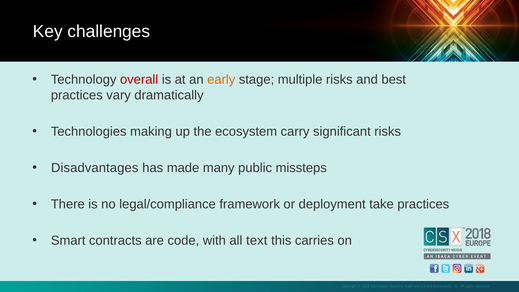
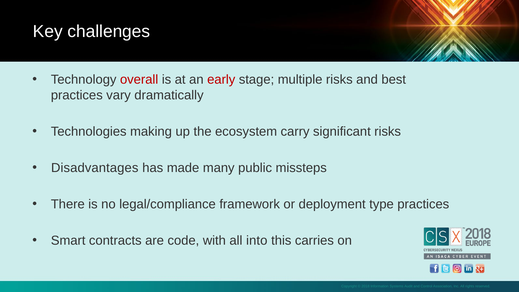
early colour: orange -> red (221, 79)
take: take -> type (382, 204)
text: text -> into (257, 240)
